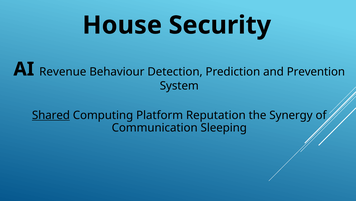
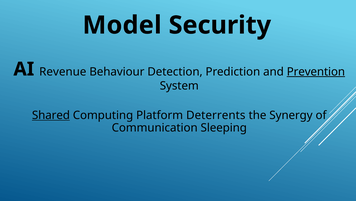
House: House -> Model (122, 25)
Prevention underline: none -> present (316, 71)
Reputation: Reputation -> Deterrents (216, 115)
